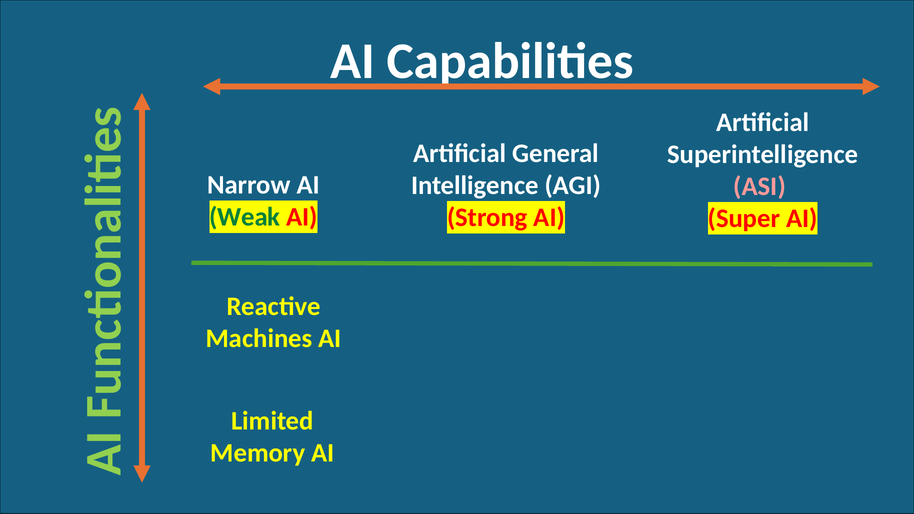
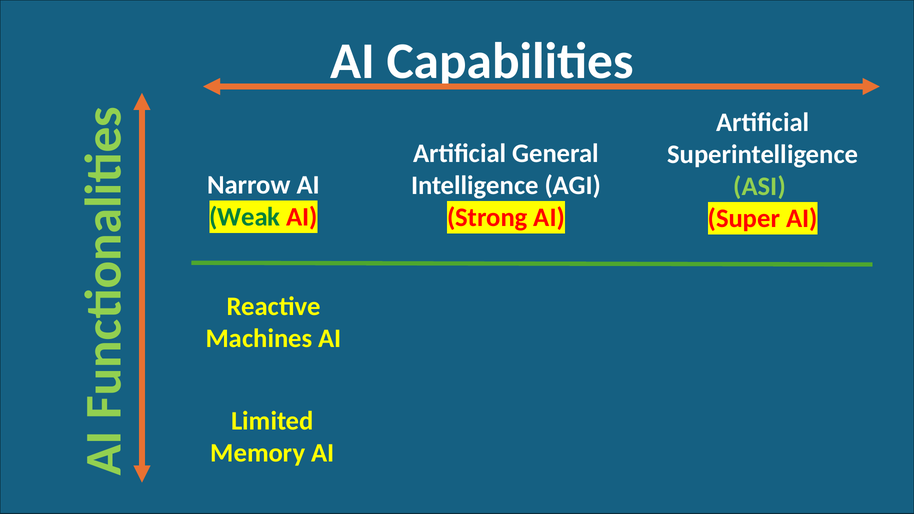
ASI colour: pink -> light green (760, 187)
